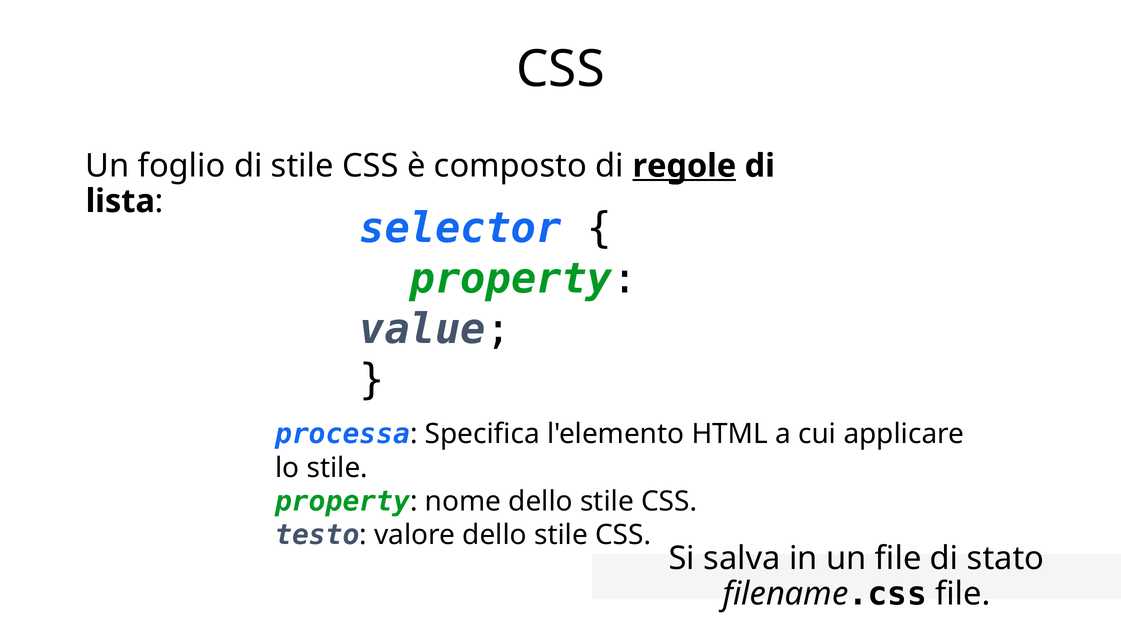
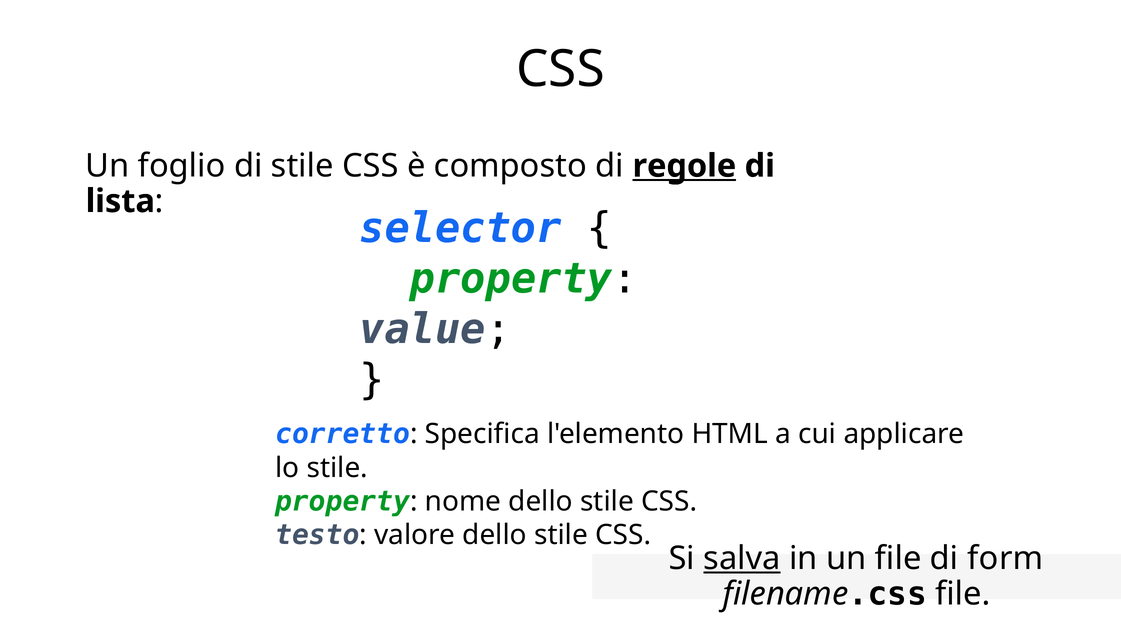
processa: processa -> corretto (343, 434)
salva underline: none -> present (742, 558)
stato: stato -> form (1005, 558)
